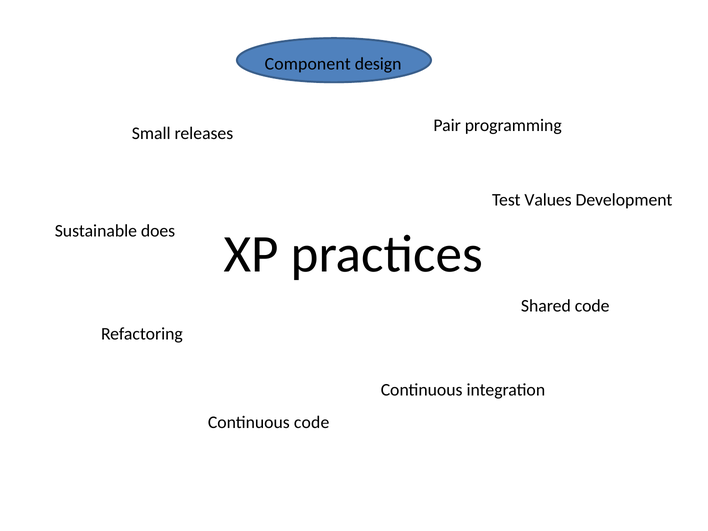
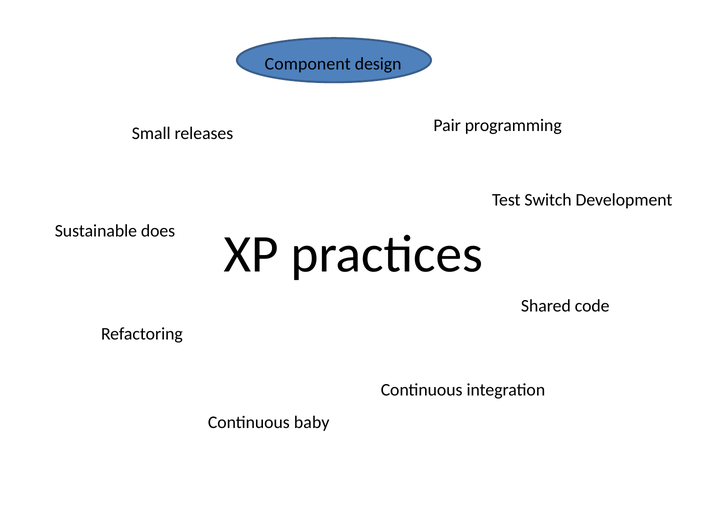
Values: Values -> Switch (548, 200)
Continuous code: code -> baby (312, 422)
